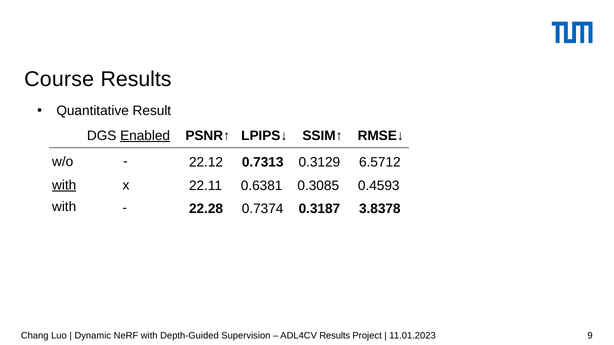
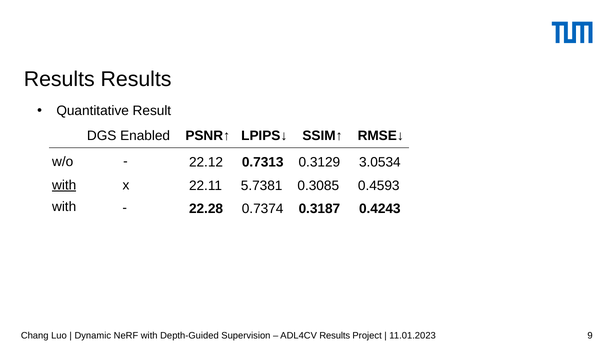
Course: Course -> Results (59, 80)
Enabled underline: present -> none (145, 136)
6.5712: 6.5712 -> 3.0534 (380, 162)
0.6381: 0.6381 -> 5.7381 (262, 186)
3.8378: 3.8378 -> 0.4243 (380, 209)
